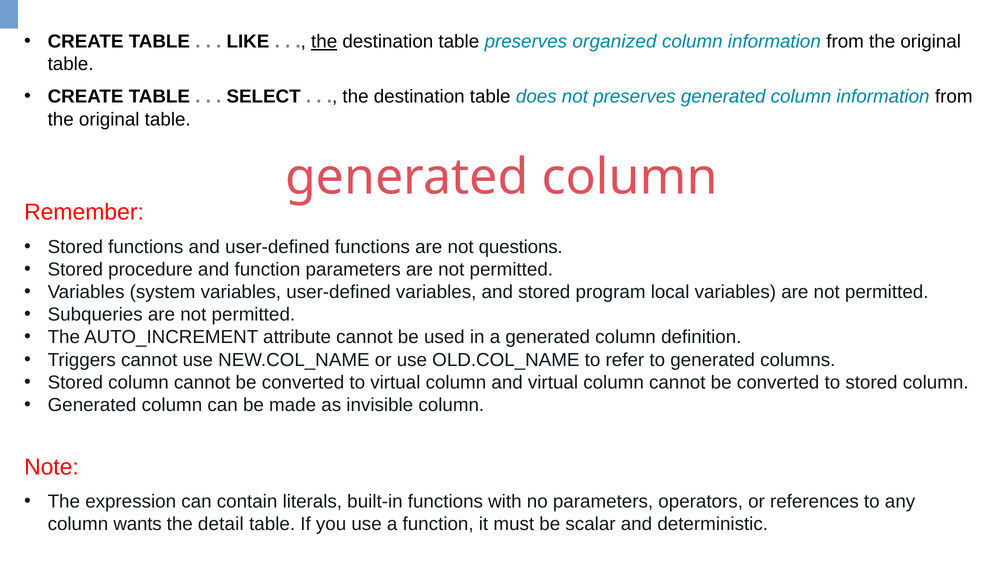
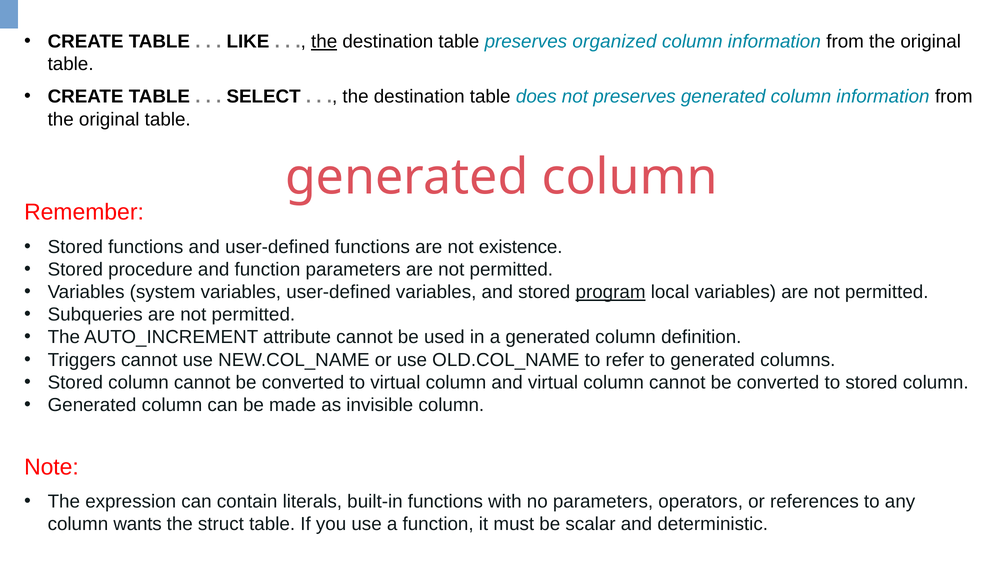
questions: questions -> existence (521, 247)
program underline: none -> present (611, 292)
detail: detail -> struct (221, 524)
